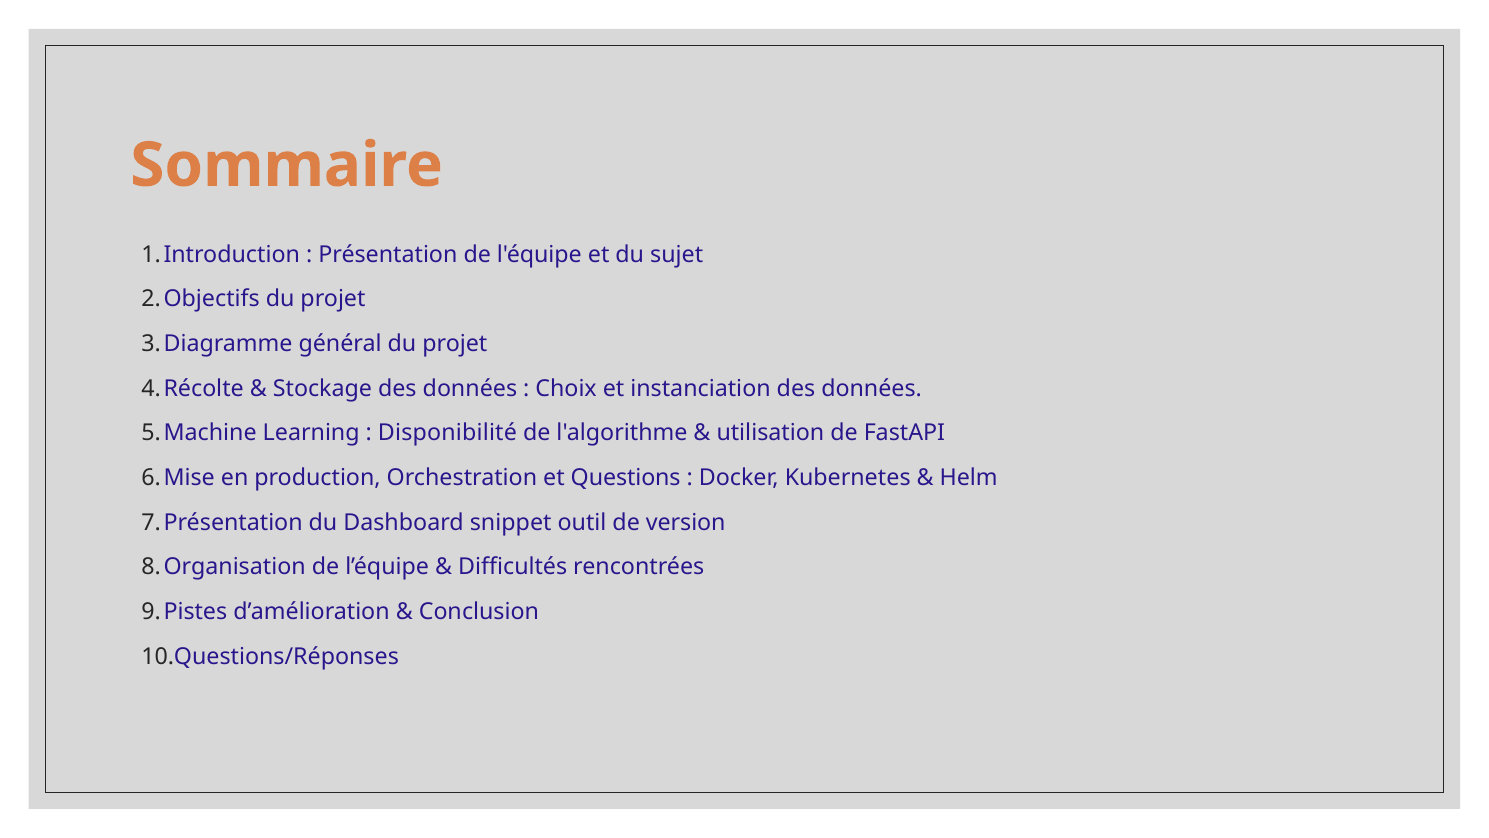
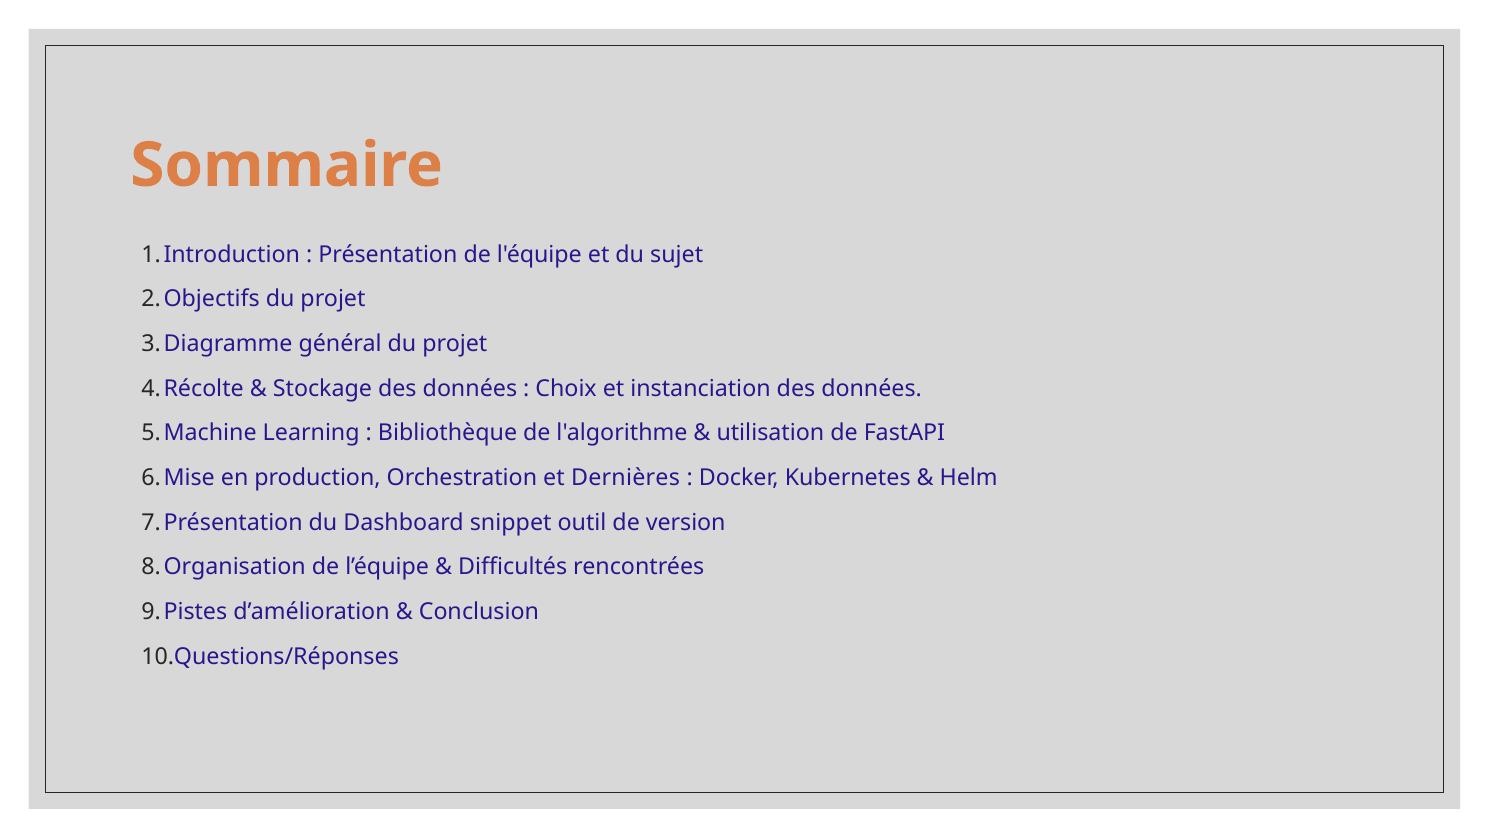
Disponibilité: Disponibilité -> Bibliothèque (448, 433)
Questions: Questions -> Dernières (626, 478)
